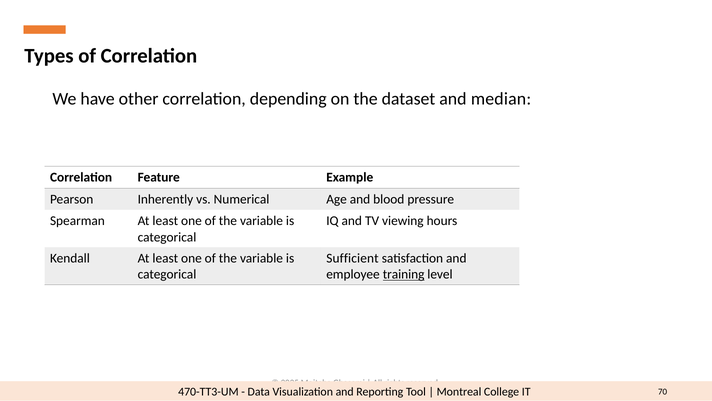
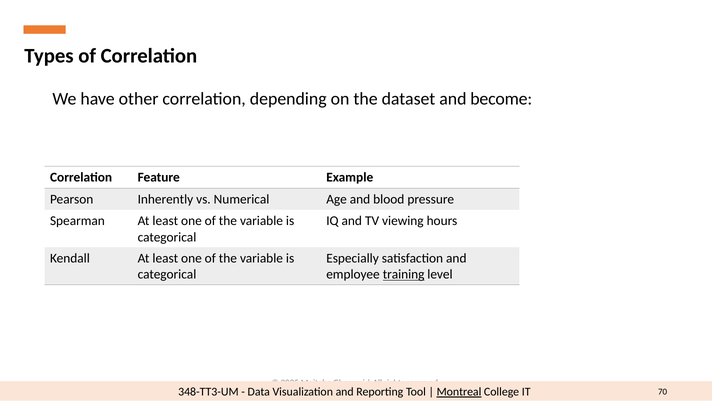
median: median -> become (501, 99)
Sufficient: Sufficient -> Especially (353, 258)
470-TT3-UM: 470-TT3-UM -> 348-TT3-UM (208, 391)
Montreal underline: none -> present (459, 391)
